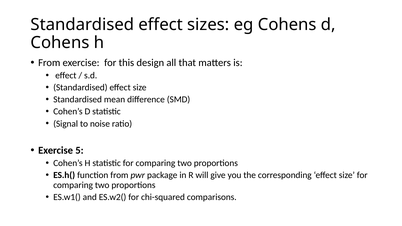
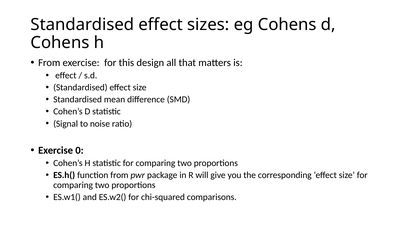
5: 5 -> 0 (79, 151)
